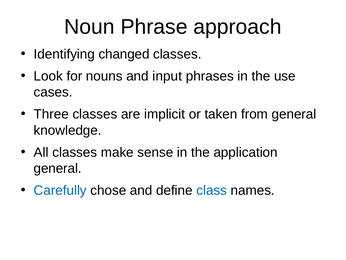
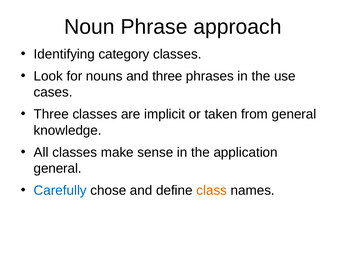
changed: changed -> category (124, 54)
and input: input -> three (167, 76)
class colour: blue -> orange (212, 190)
